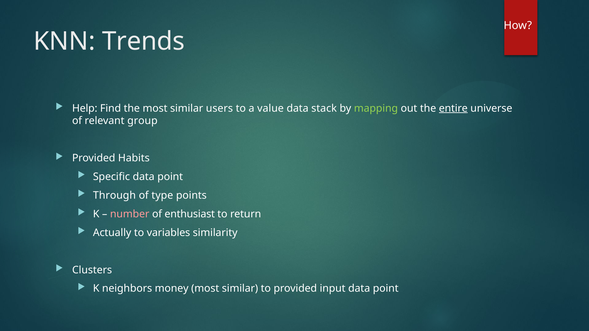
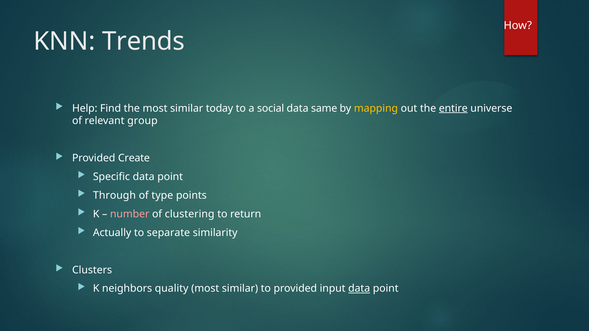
users: users -> today (220, 108)
value: value -> social (271, 108)
stack: stack -> same (324, 108)
mapping colour: light green -> yellow (376, 108)
Habits: Habits -> Create (134, 158)
enthusiast: enthusiast -> clustering (190, 214)
variables: variables -> separate (168, 233)
money: money -> quality (172, 289)
data underline: none -> present (359, 289)
